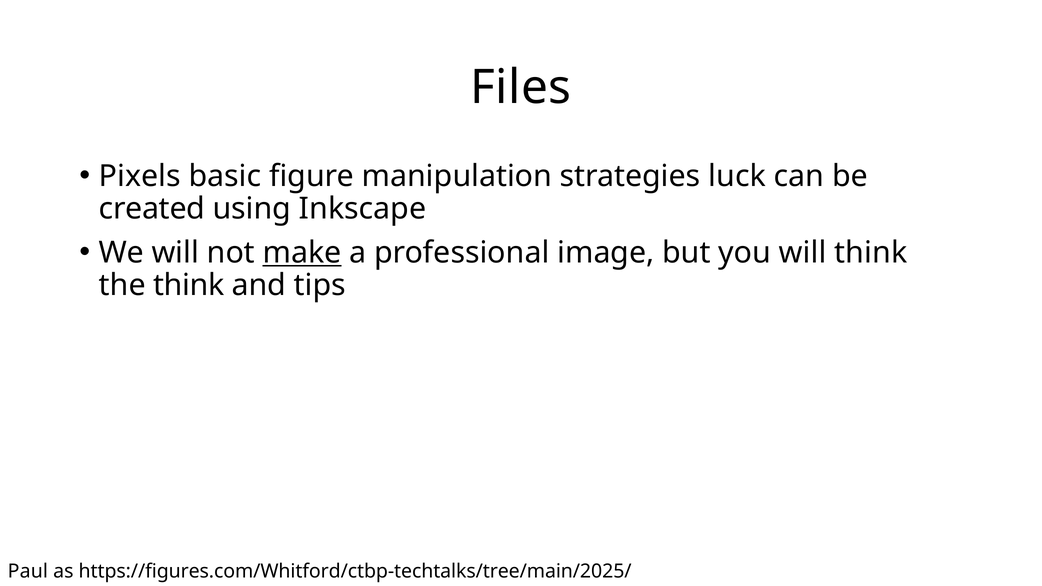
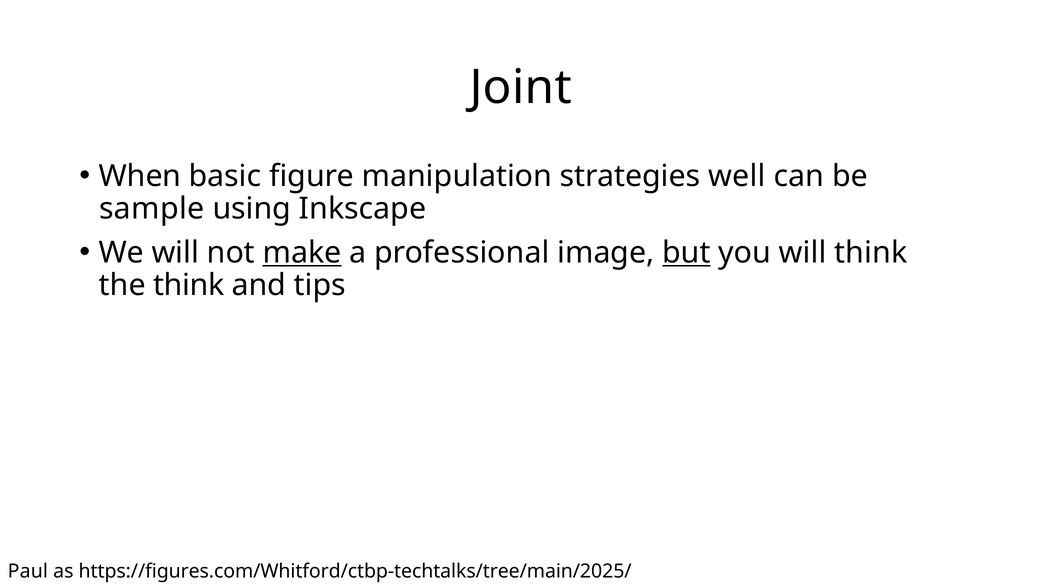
Files: Files -> Joint (521, 88)
Pixels: Pixels -> When (140, 176)
luck: luck -> well (737, 176)
created: created -> sample (152, 209)
but underline: none -> present (686, 253)
